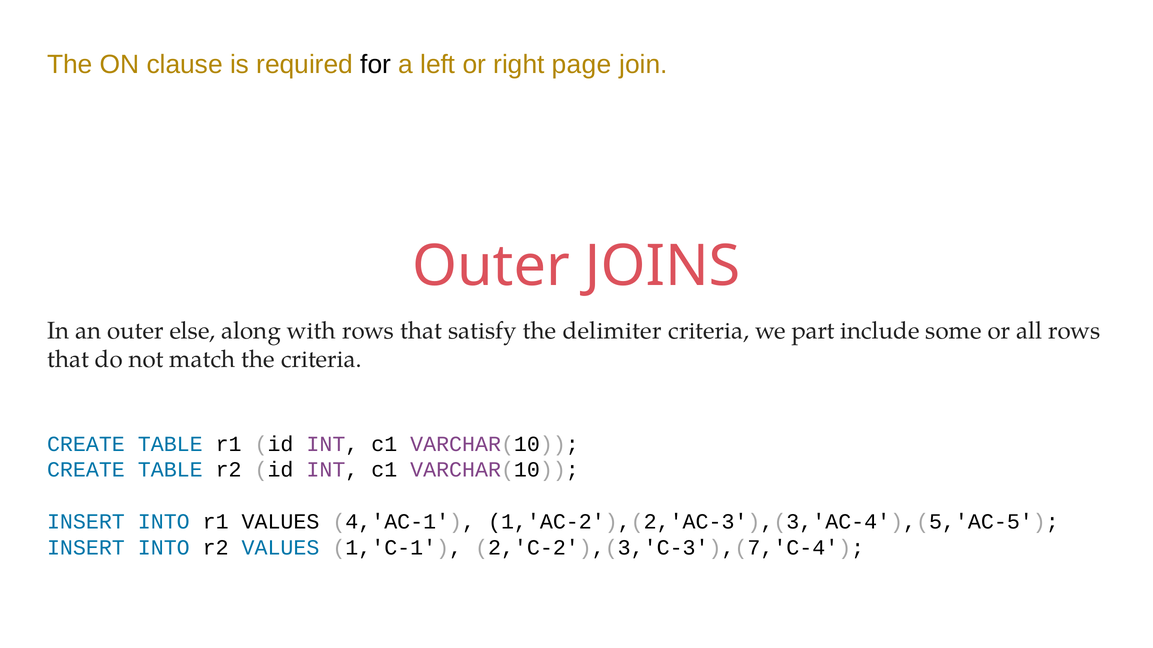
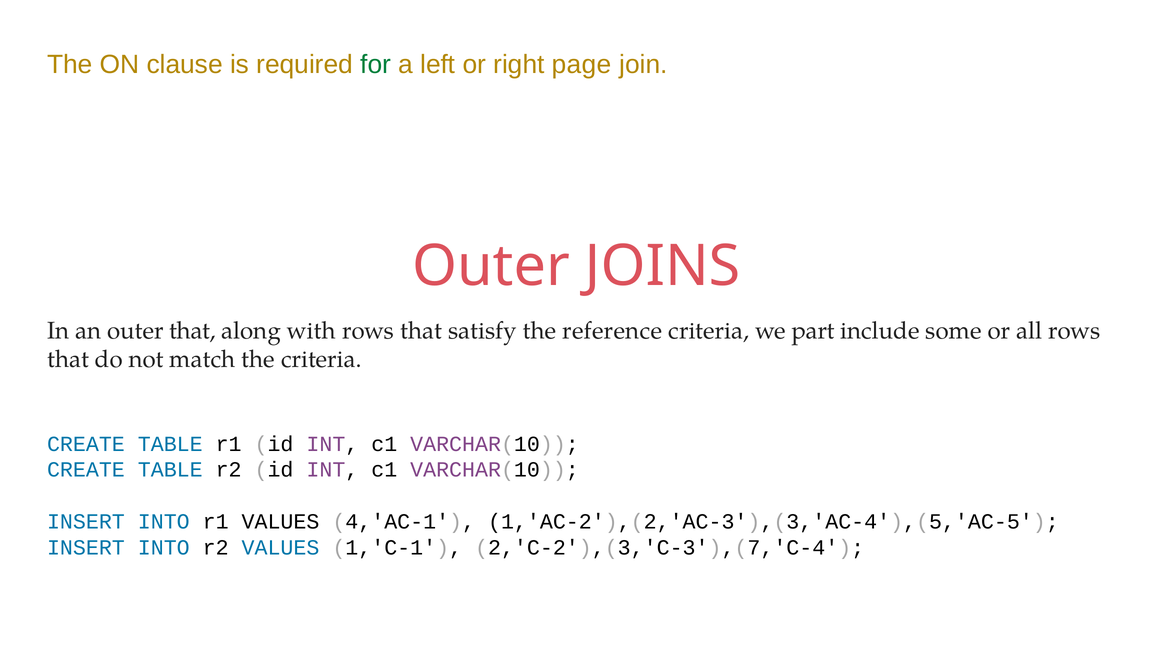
for colour: black -> green (376, 65)
outer else: else -> that (193, 331)
delimiter: delimiter -> reference (612, 331)
